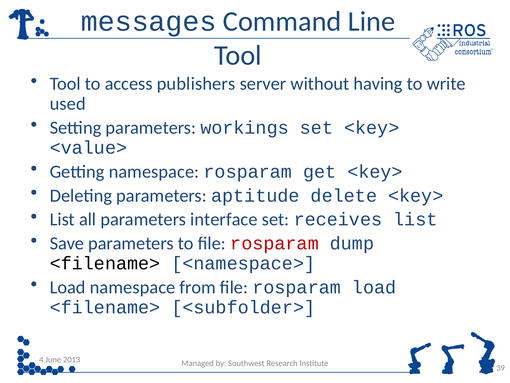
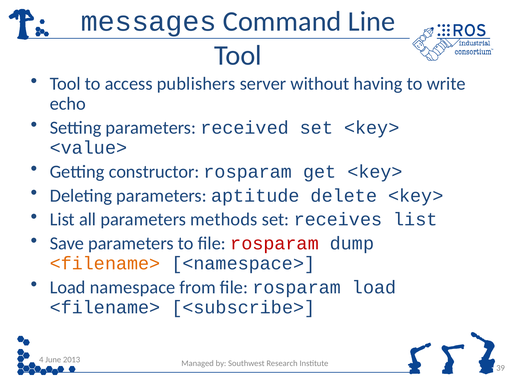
used: used -> echo (68, 104)
workings: workings -> received (245, 128)
Getting namespace: namespace -> constructor (154, 171)
interface: interface -> methods (224, 219)
<filename> colour: black -> orange (105, 263)
<subfolder>: <subfolder> -> <subscribe> (243, 307)
